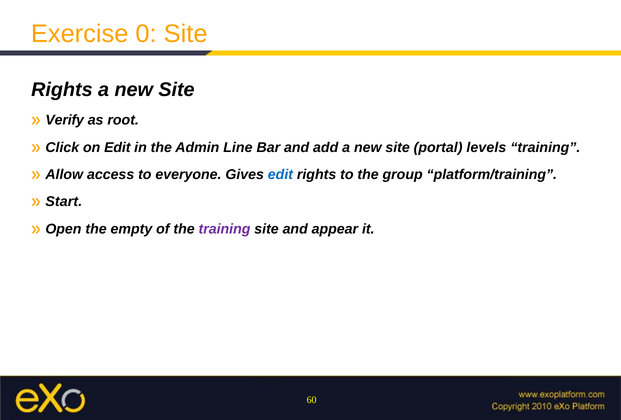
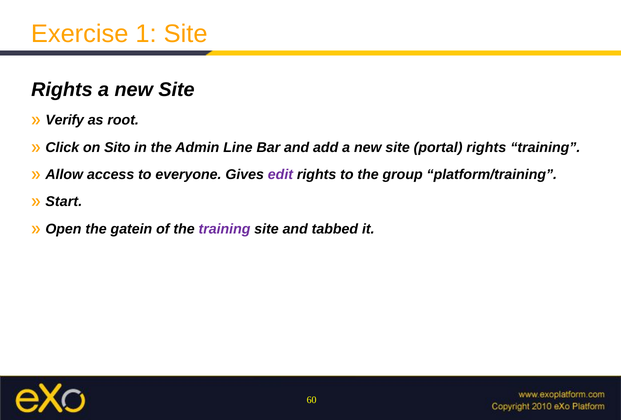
0: 0 -> 1 (146, 34)
on Edit: Edit -> Sito (117, 148)
portal levels: levels -> rights (486, 148)
edit colour: blue -> purple (280, 175)
empty: empty -> gatein (131, 229)
appear: appear -> tabbed (335, 229)
